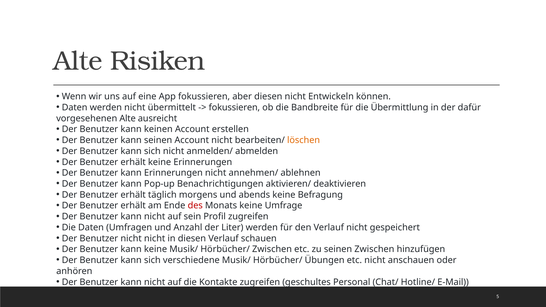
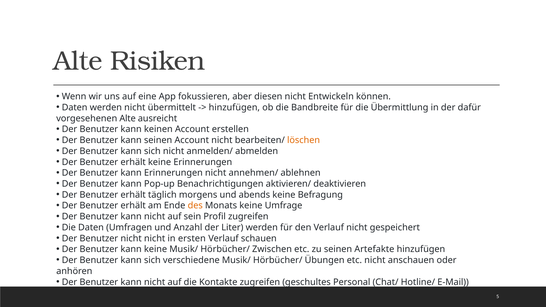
fokussieren: fokussieren -> hinzufügen (234, 107)
des colour: red -> orange (195, 206)
in diesen: diesen -> ersten (192, 238)
seinen Zwischen: Zwischen -> Artefakte (374, 249)
